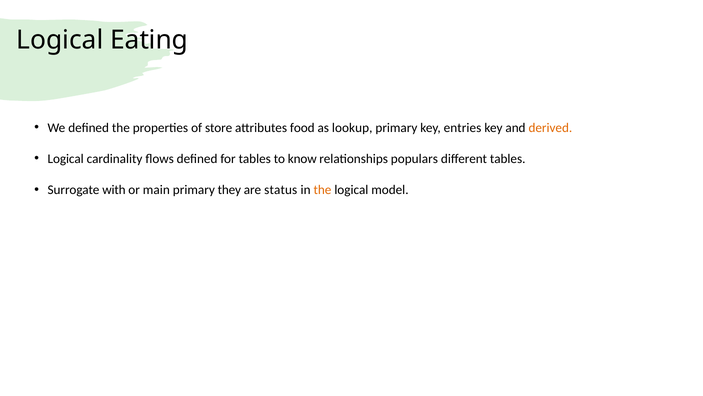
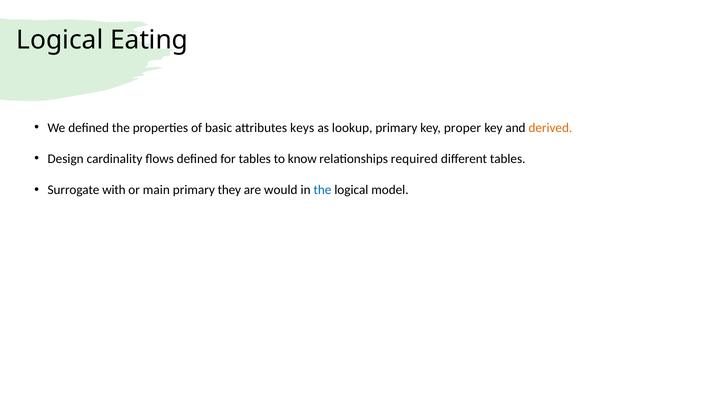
store: store -> basic (219, 128)
food: food -> keys (302, 128)
entries: entries -> proper (462, 128)
Logical: Logical -> Design (66, 159)
populars: populars -> required (414, 159)
status: status -> would (281, 190)
the colour: orange -> blue (322, 190)
